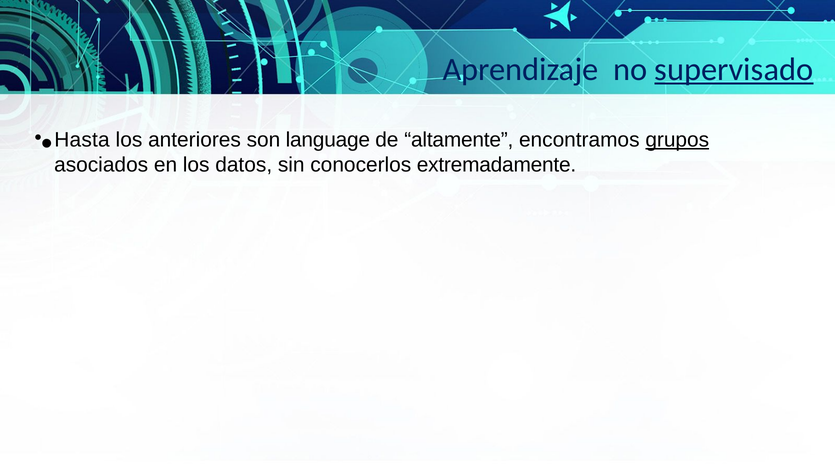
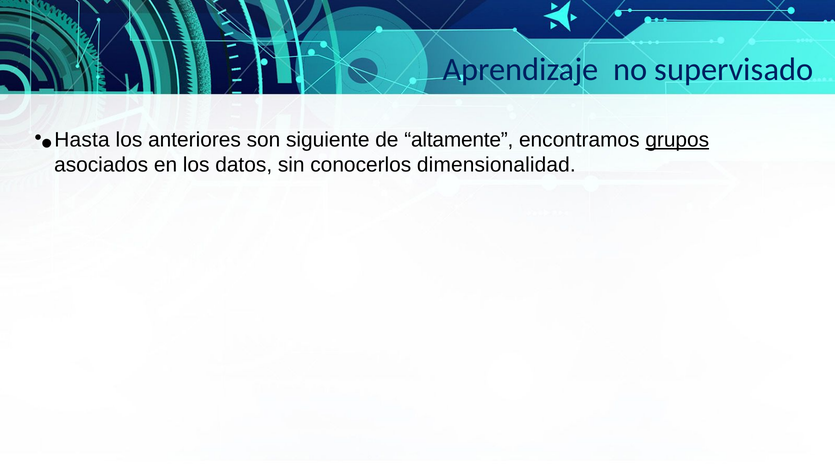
supervisado underline: present -> none (734, 70)
language: language -> siguiente (328, 140)
extremadamente: extremadamente -> dimensionalidad (496, 165)
